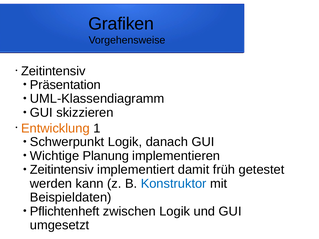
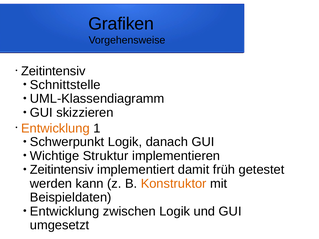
Präsentation: Präsentation -> Schnittstelle (65, 85)
Planung: Planung -> Struktur (106, 156)
Konstruktor colour: blue -> orange (174, 184)
Pflichtenheft: Pflichtenheft -> Entwicklung (65, 212)
